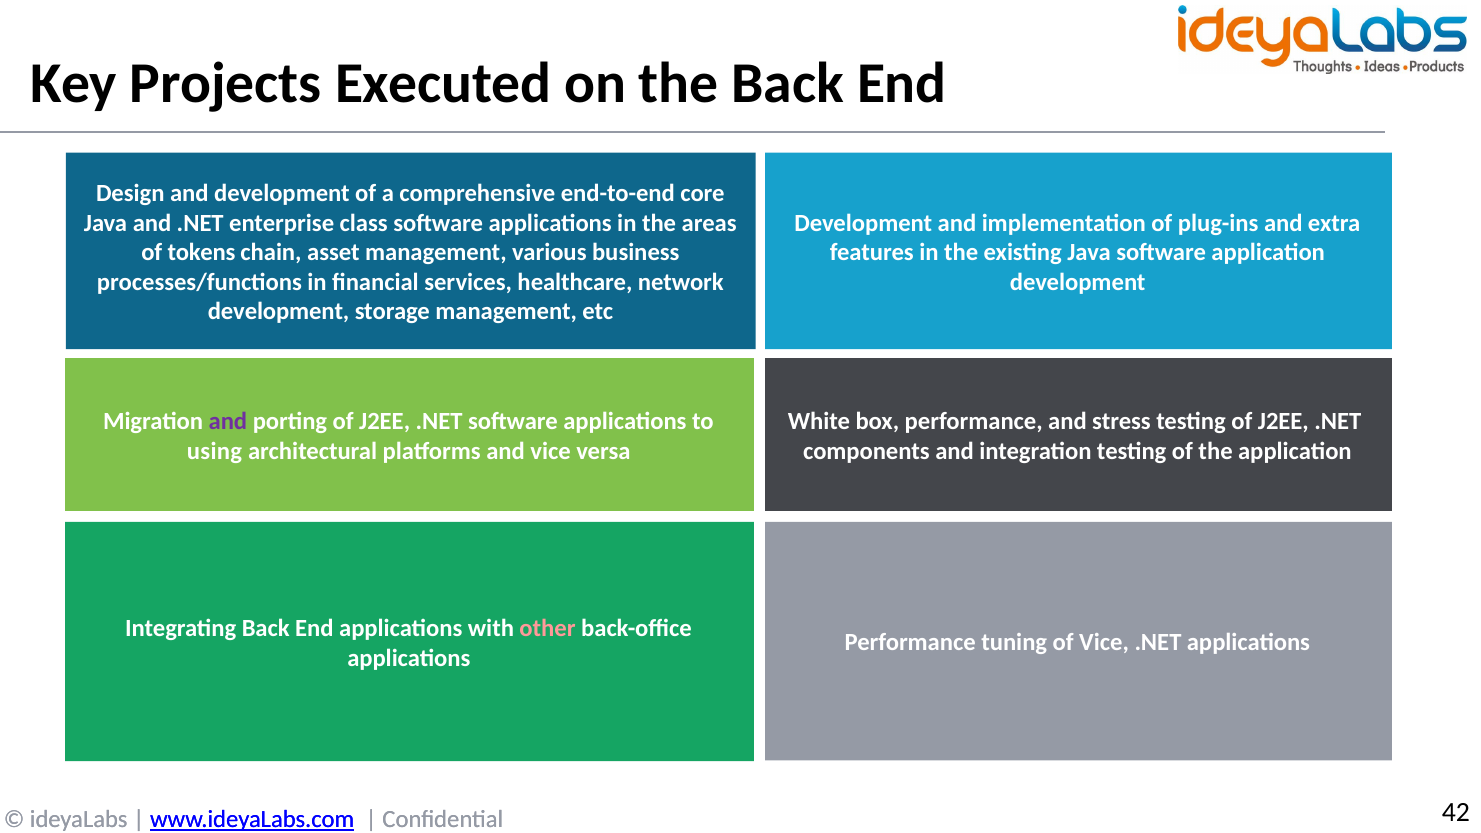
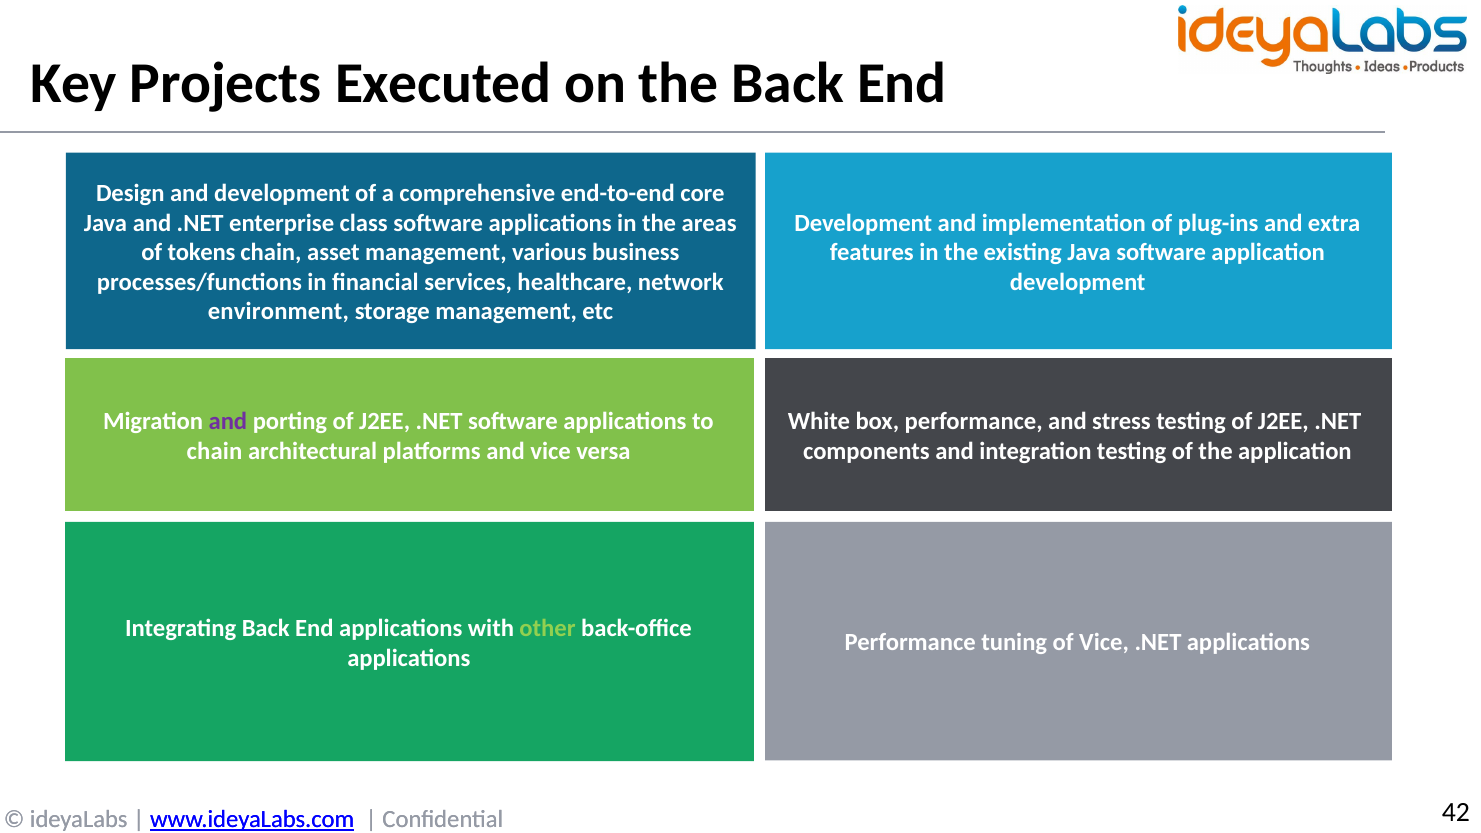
development: development -> environment (278, 312)
using: using -> chain (215, 451)
other colour: pink -> light green (548, 628)
